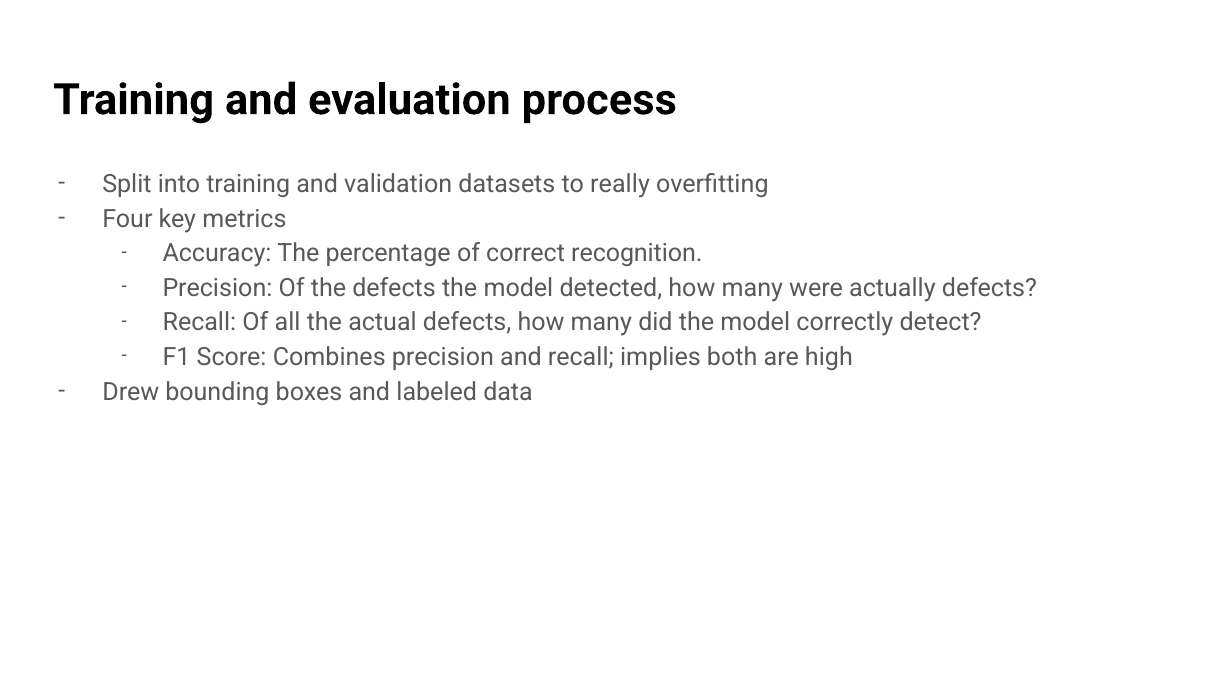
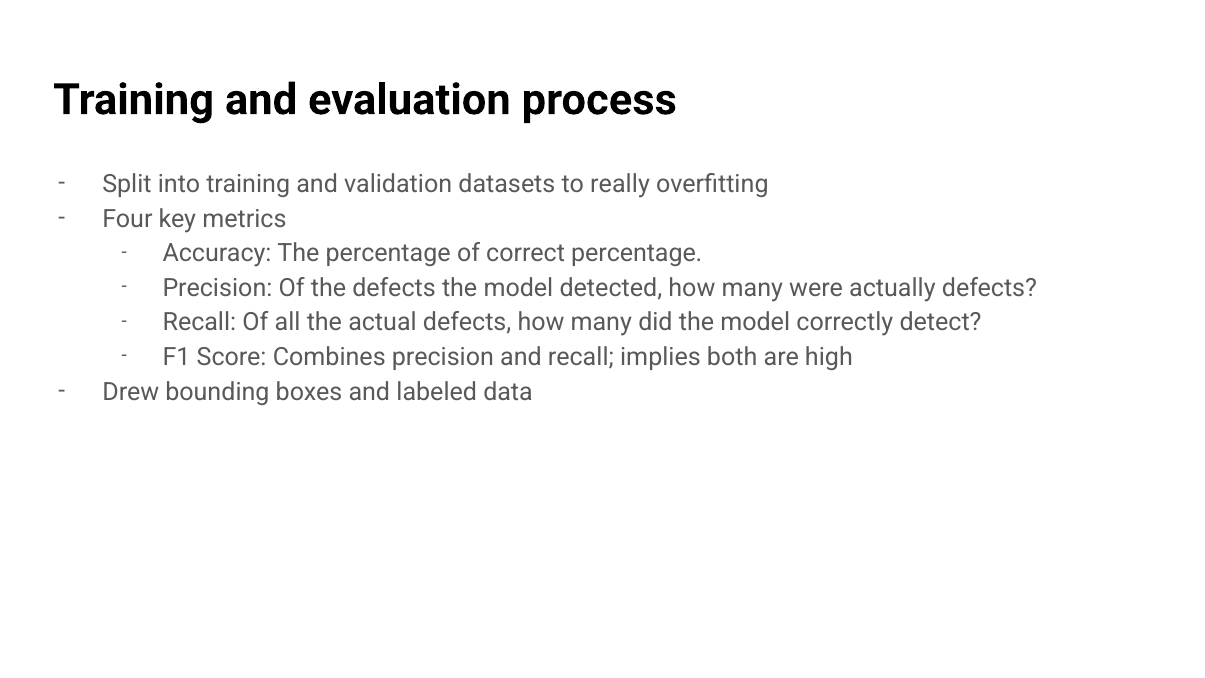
correct recognition: recognition -> percentage (637, 253)
